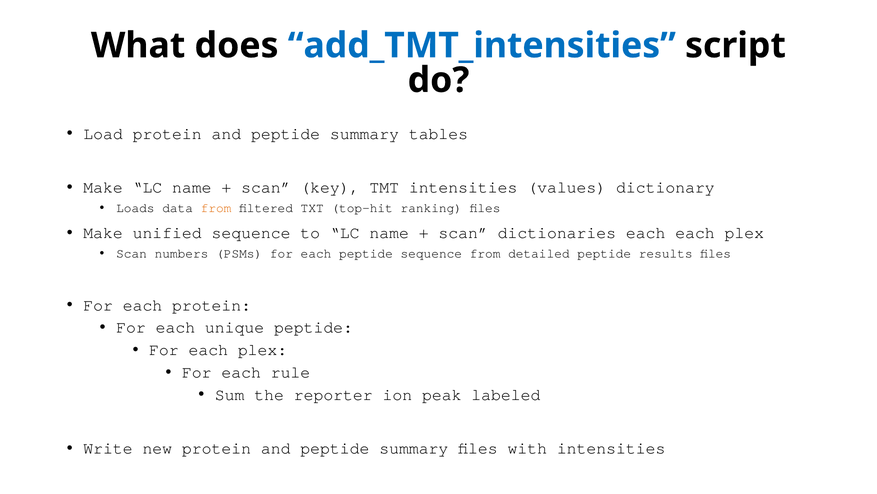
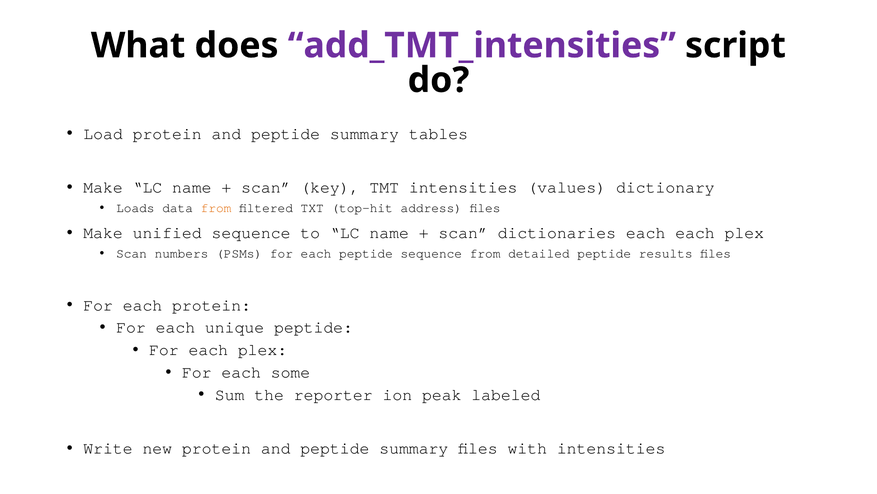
add_TMT_intensities colour: blue -> purple (482, 45)
ranking: ranking -> address (431, 208)
rule: rule -> some (290, 372)
